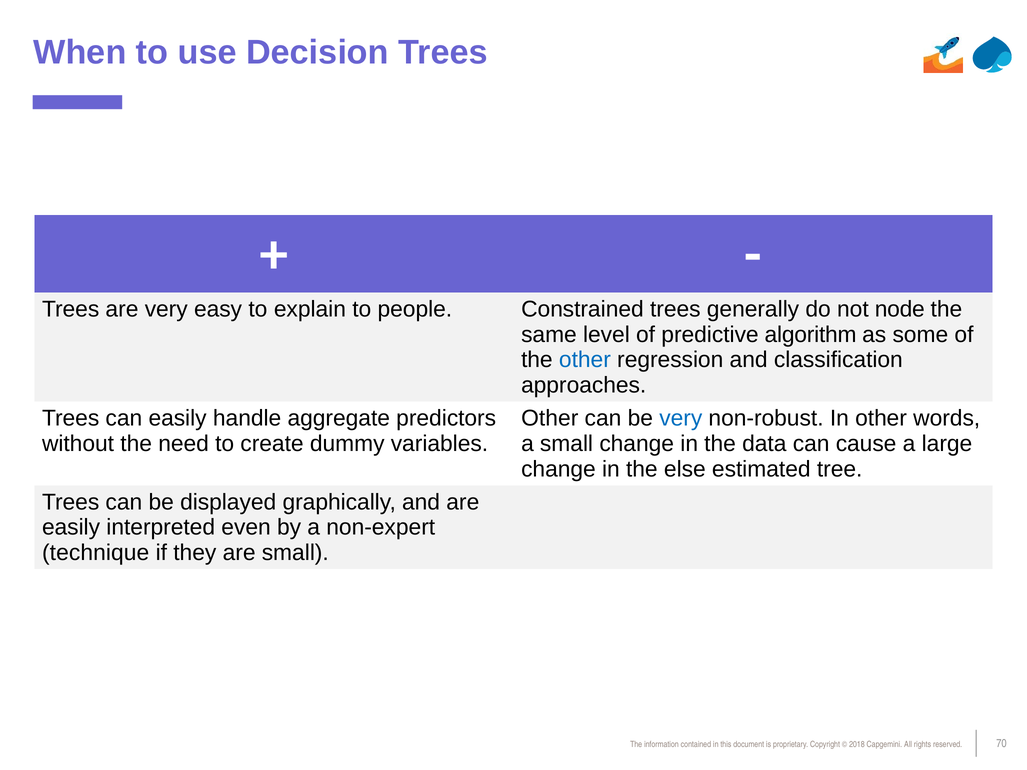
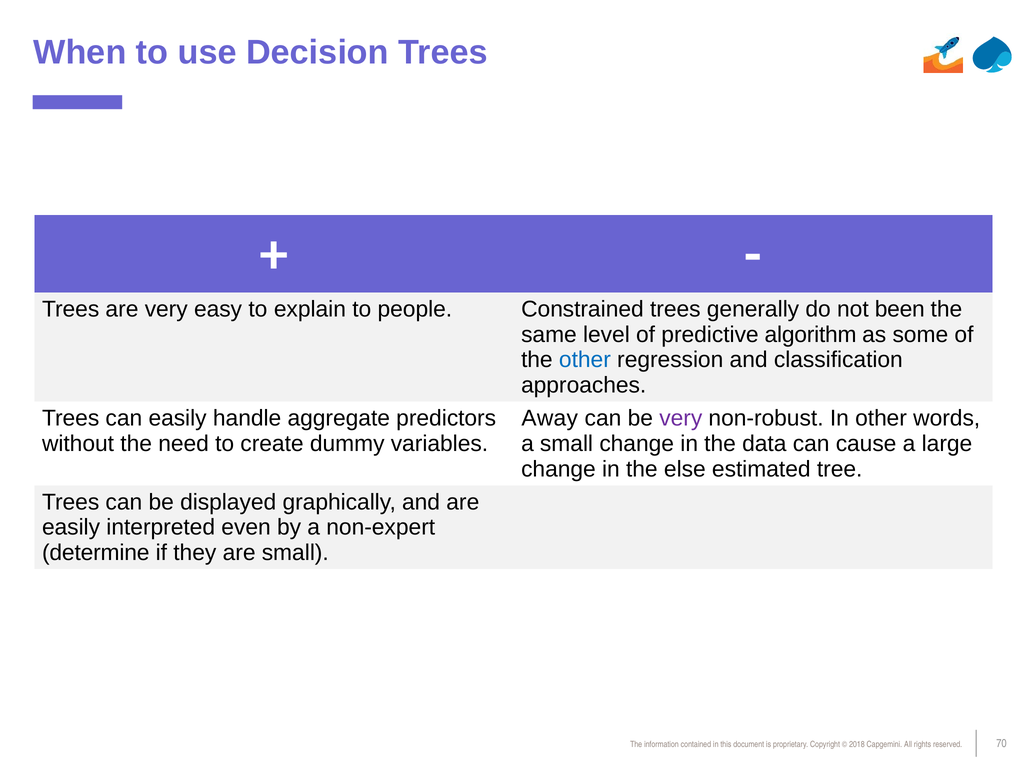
node: node -> been (900, 309)
Other: Other -> Away (550, 419)
very colour: blue -> purple (681, 419)
technique: technique -> determine (96, 553)
